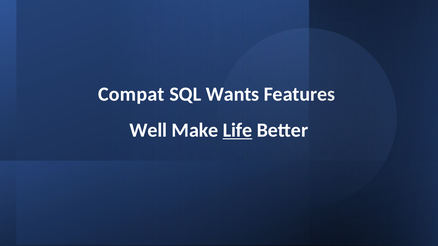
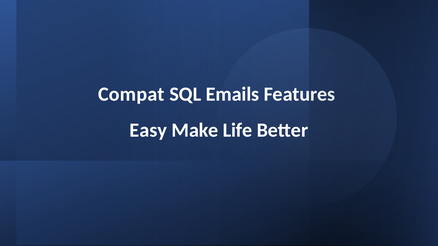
Wants: Wants -> Emails (232, 94)
Well: Well -> Easy (148, 130)
Life underline: present -> none (238, 130)
